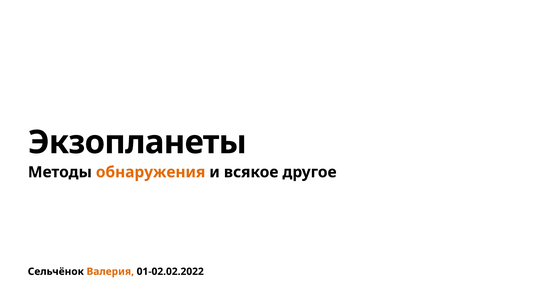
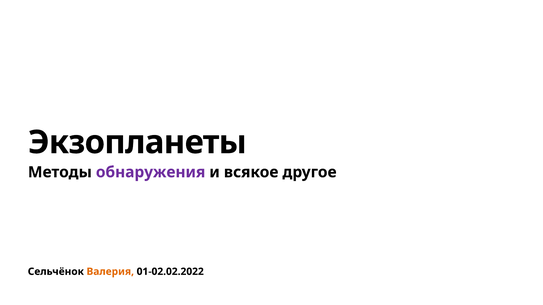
обнаружения colour: orange -> purple (151, 172)
